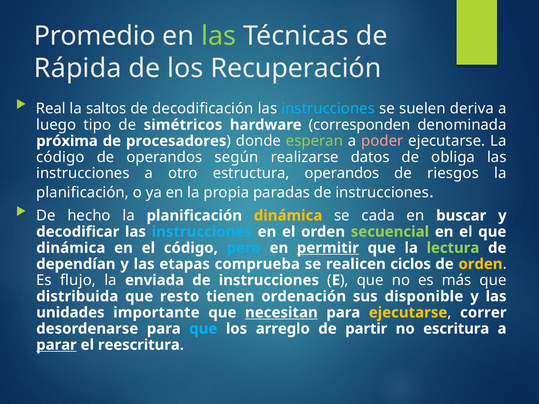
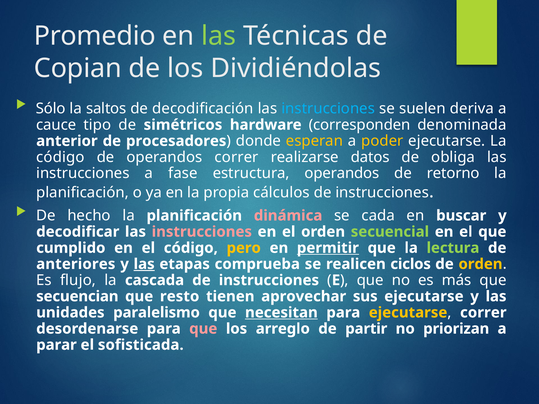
Rápida: Rápida -> Copian (78, 68)
Recuperación: Recuperación -> Dividiéndolas (296, 68)
Real: Real -> Sólo (51, 109)
luego: luego -> cauce (56, 125)
próxima: próxima -> anterior (67, 141)
esperan colour: light green -> yellow (314, 141)
poder colour: pink -> yellow (382, 141)
operandos según: según -> correr (237, 157)
otro: otro -> fase (183, 173)
riesgos: riesgos -> retorno (453, 173)
paradas: paradas -> cálculos (281, 193)
dinámica colour: yellow -> pink (288, 216)
instrucciones colour: light blue -> pink (202, 232)
dinámica: dinámica -> cumplido (71, 248)
pero colour: light blue -> yellow (244, 248)
dependían: dependían -> anteriores (76, 264)
las underline: none -> present (144, 264)
enviada: enviada -> cascada (155, 280)
distribuida: distribuida -> secuencian (77, 297)
ordenación: ordenación -> aprovechar (304, 297)
sus disponible: disponible -> ejecutarse (424, 297)
importante: importante -> paralelismo (157, 313)
que colour: light blue -> pink (203, 329)
escritura: escritura -> priorizan (456, 329)
parar underline: present -> none (56, 345)
reescritura: reescritura -> sofisticada (141, 345)
